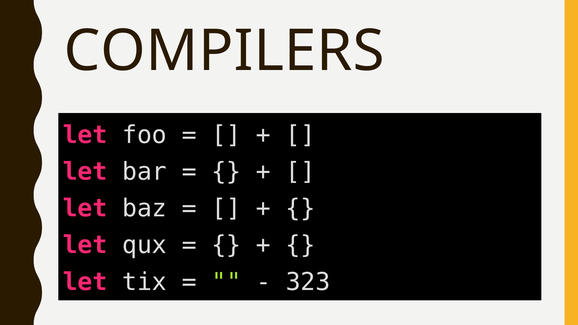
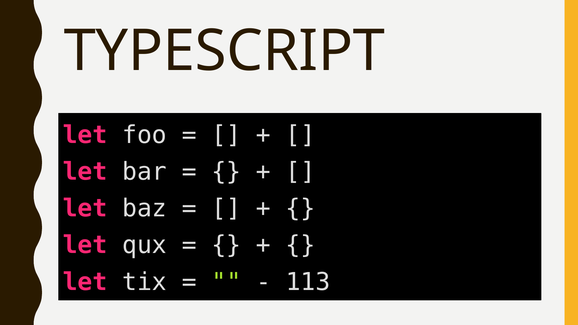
COMPILERS: COMPILERS -> TYPESCRIPT (224, 51)
323: 323 -> 113 (308, 282)
